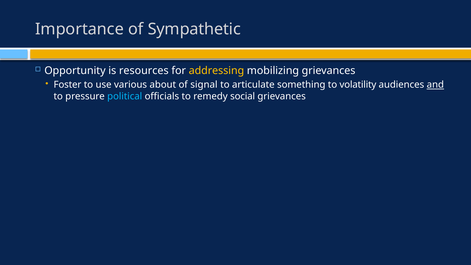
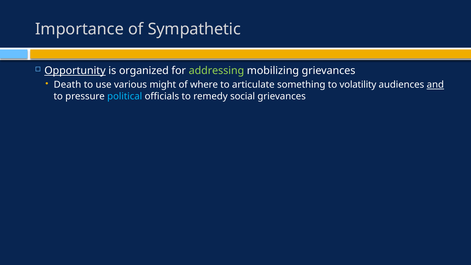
Opportunity underline: none -> present (75, 71)
resources: resources -> organized (144, 71)
addressing colour: yellow -> light green (216, 71)
Foster: Foster -> Death (67, 85)
about: about -> might (163, 85)
signal: signal -> where (204, 85)
